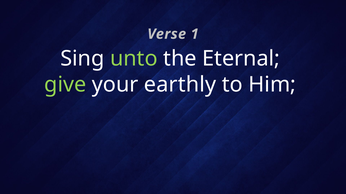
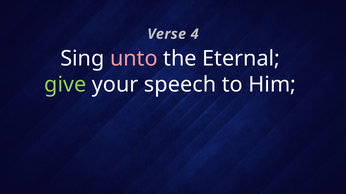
1: 1 -> 4 (195, 34)
unto colour: light green -> pink (134, 59)
earthly: earthly -> speech (180, 85)
